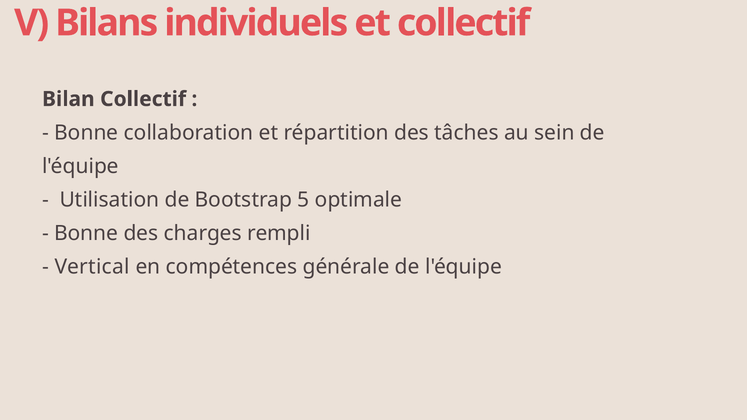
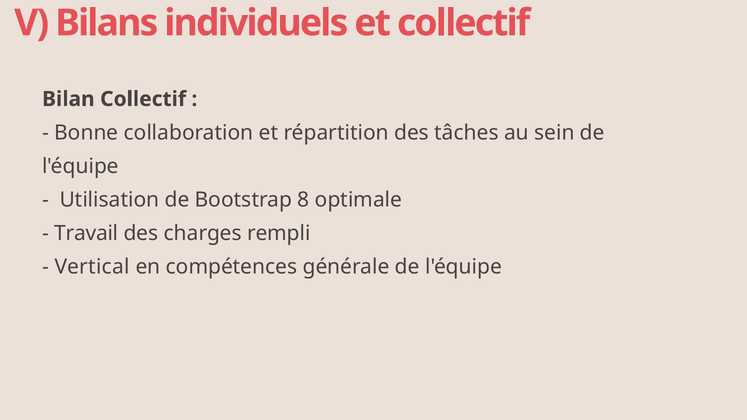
5: 5 -> 8 (303, 200)
Bonne: Bonne -> Travail (86, 233)
